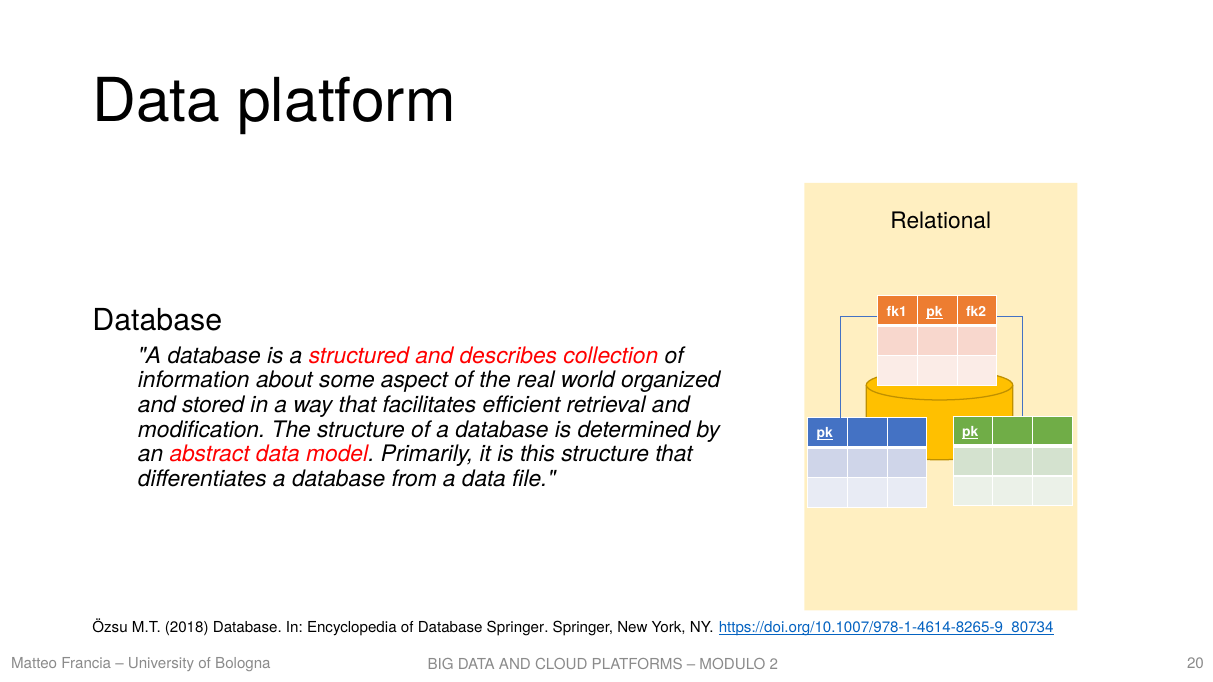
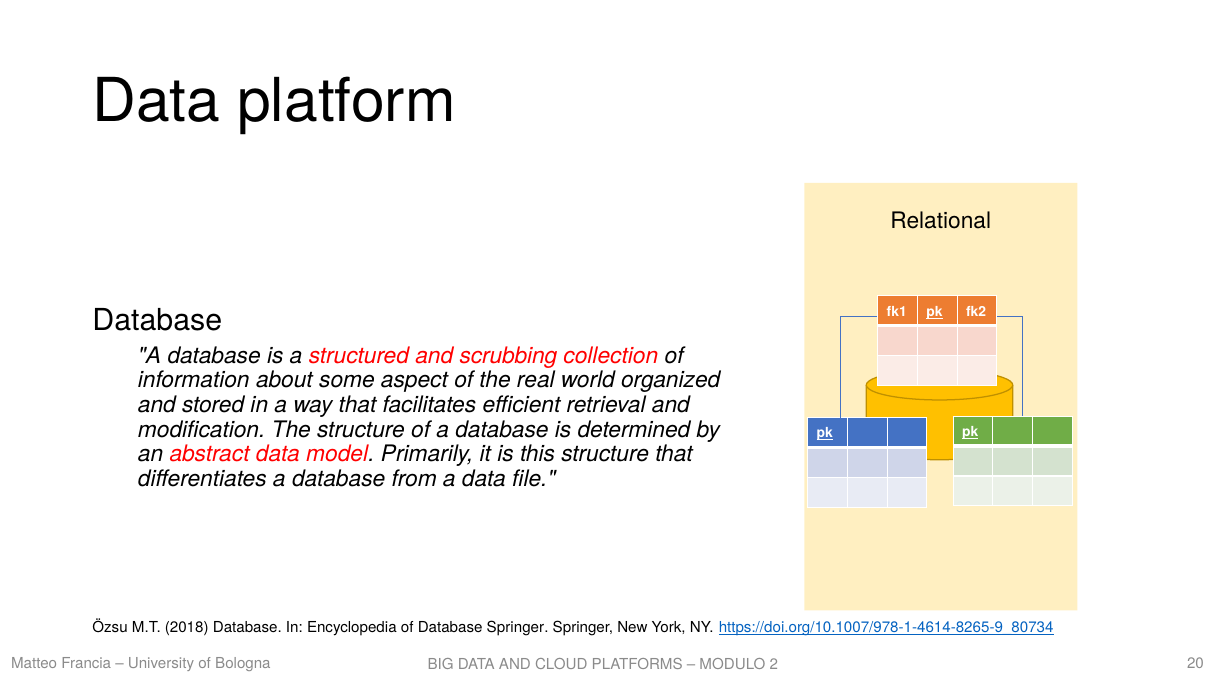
describes: describes -> scrubbing (508, 356)
